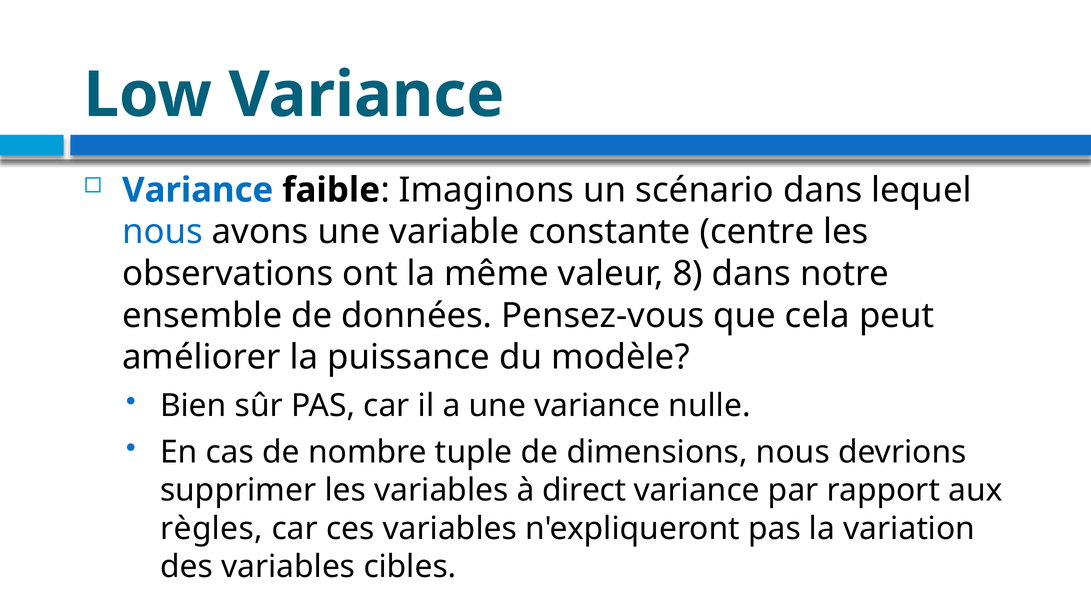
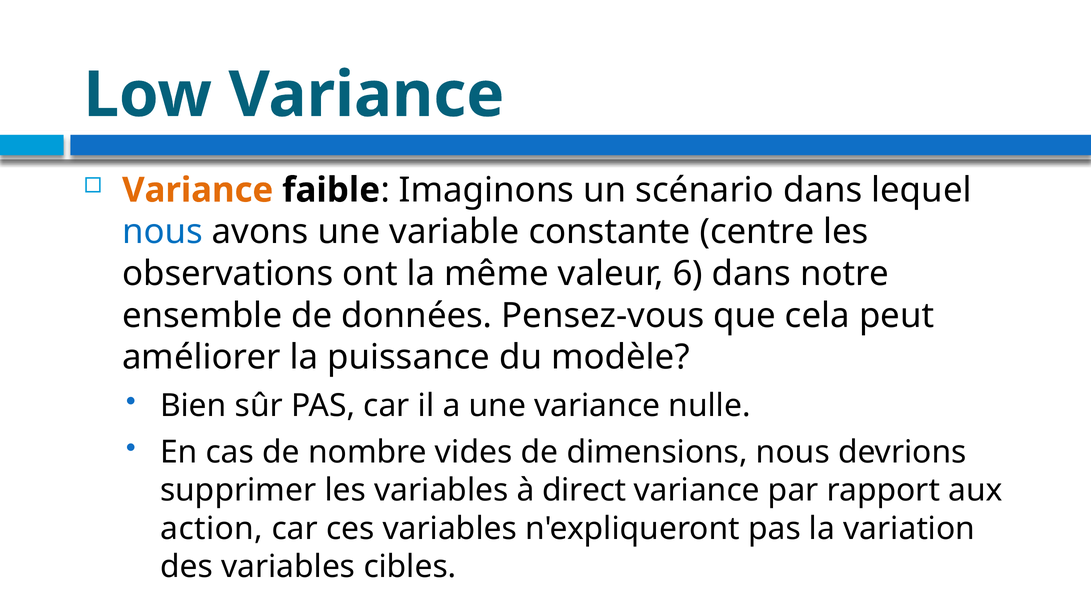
Variance colour: blue -> orange (198, 190)
8: 8 -> 6 (688, 274)
tuple: tuple -> vides (474, 452)
règles: règles -> action (212, 528)
